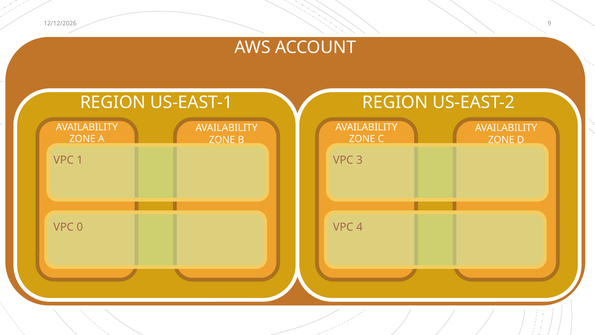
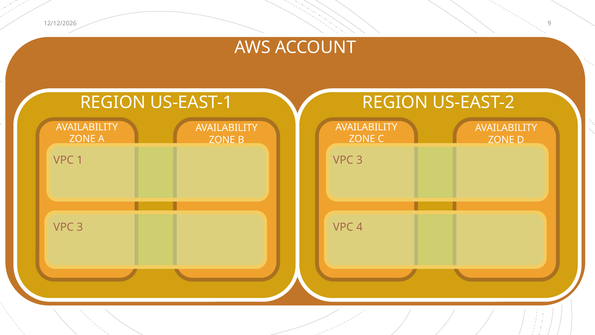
0: 0 -> 3 (80, 227)
